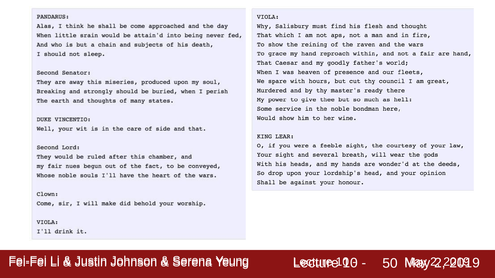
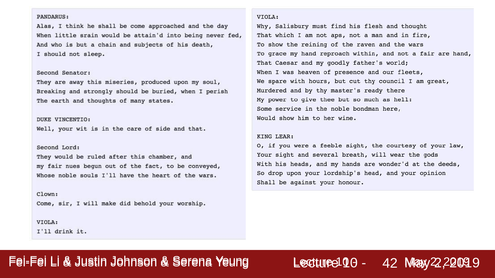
50: 50 -> 42 (390, 264)
